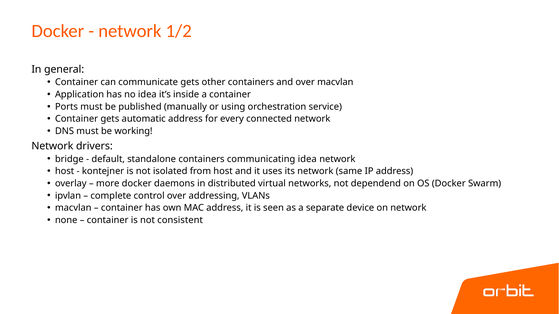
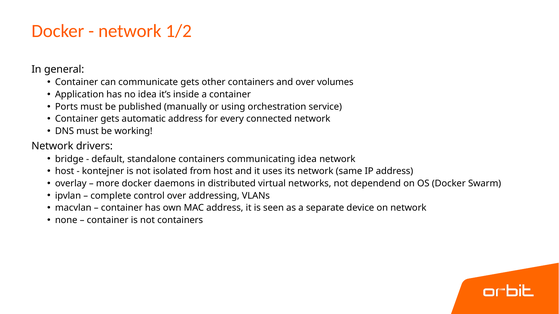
over macvlan: macvlan -> volumes (335, 82)
not consistent: consistent -> containers (180, 220)
